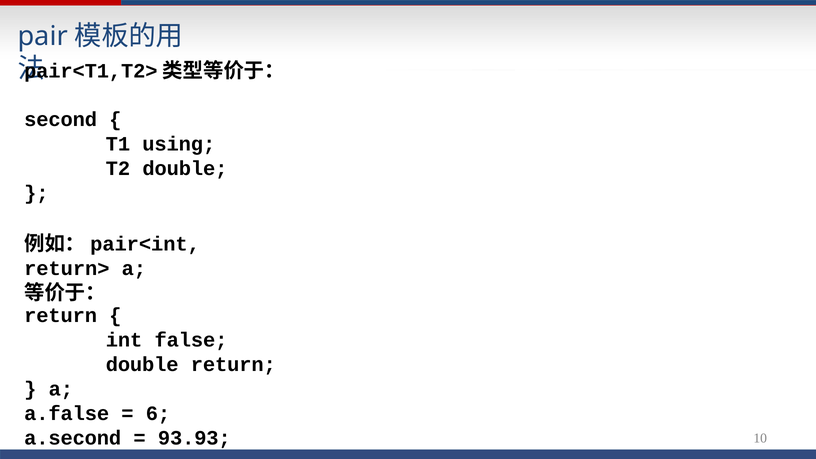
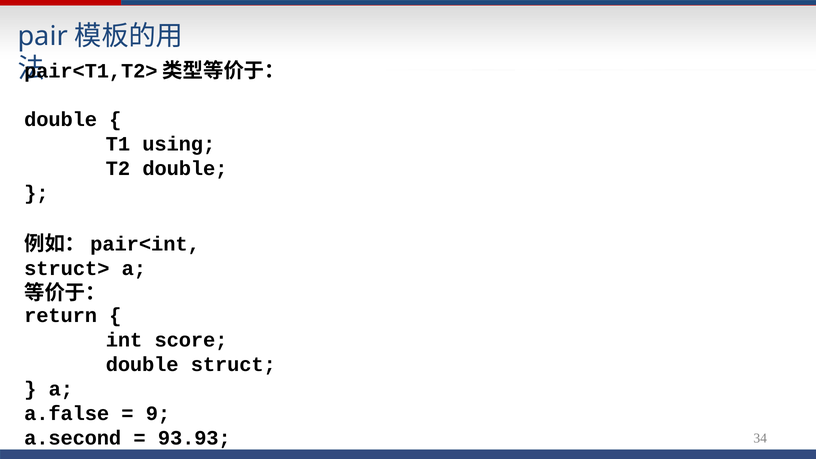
second: second -> double (61, 120)
return>: return> -> struct> (67, 268)
false: false -> score (191, 340)
double return: return -> struct (233, 364)
6: 6 -> 9 (158, 413)
10: 10 -> 34 (760, 438)
